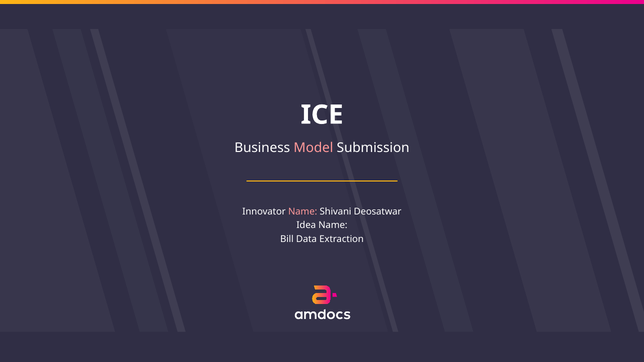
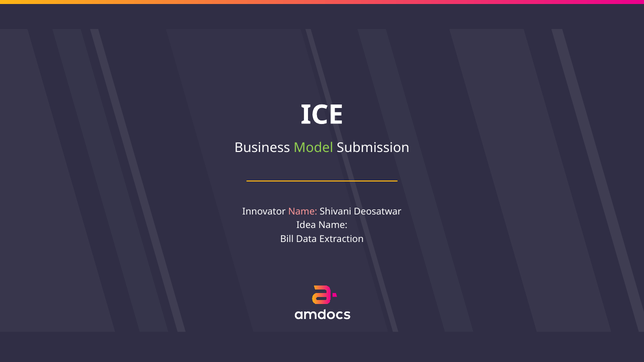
Model colour: pink -> light green (313, 148)
